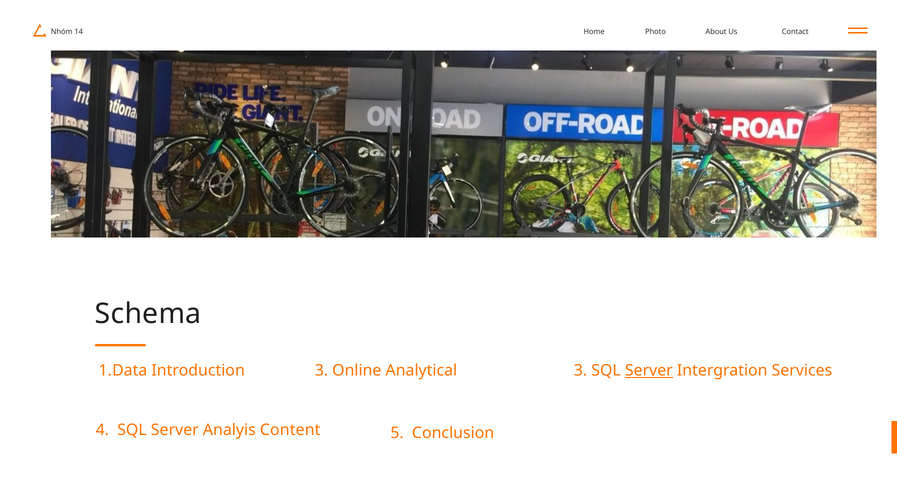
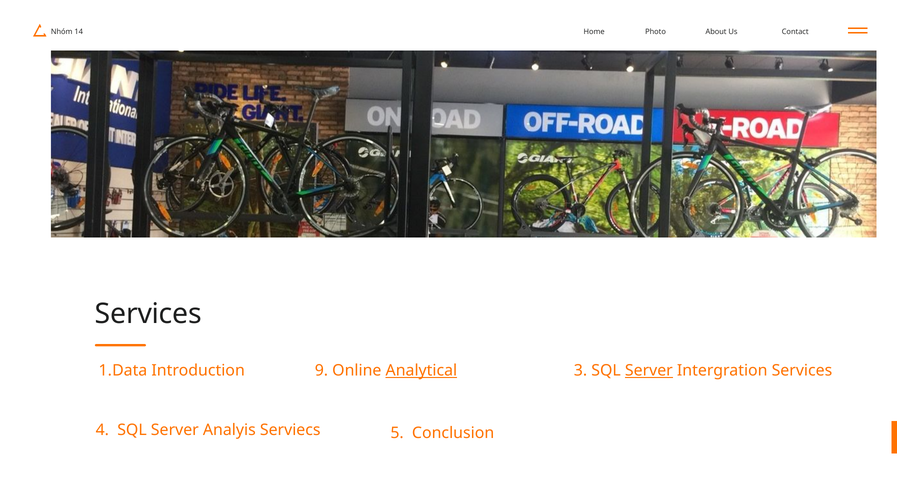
Schema: Schema -> Services (148, 314)
Introduction 3: 3 -> 9 (321, 371)
Analytical underline: none -> present (421, 371)
Content: Content -> Serviecs (290, 431)
